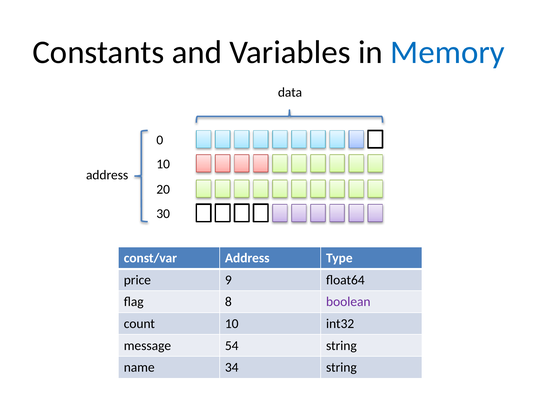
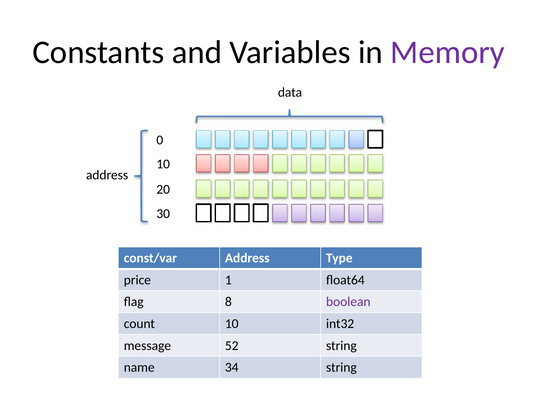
Memory colour: blue -> purple (448, 52)
9: 9 -> 1 (228, 280)
54: 54 -> 52 (232, 345)
